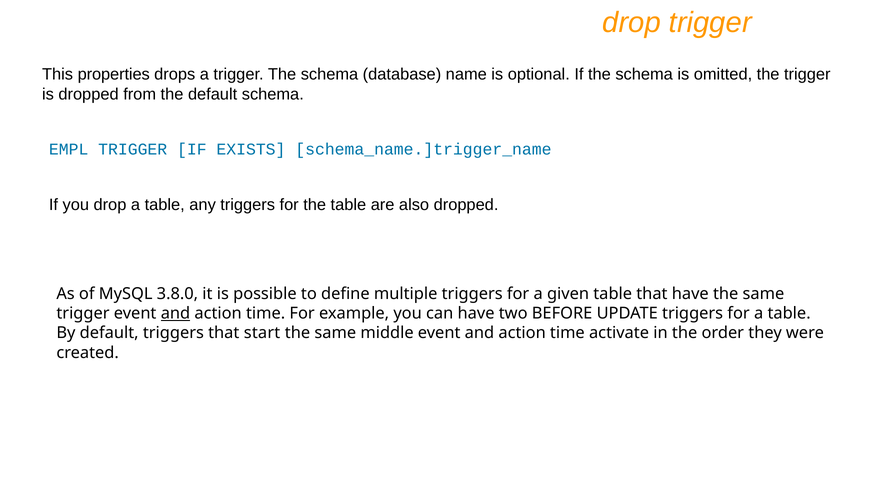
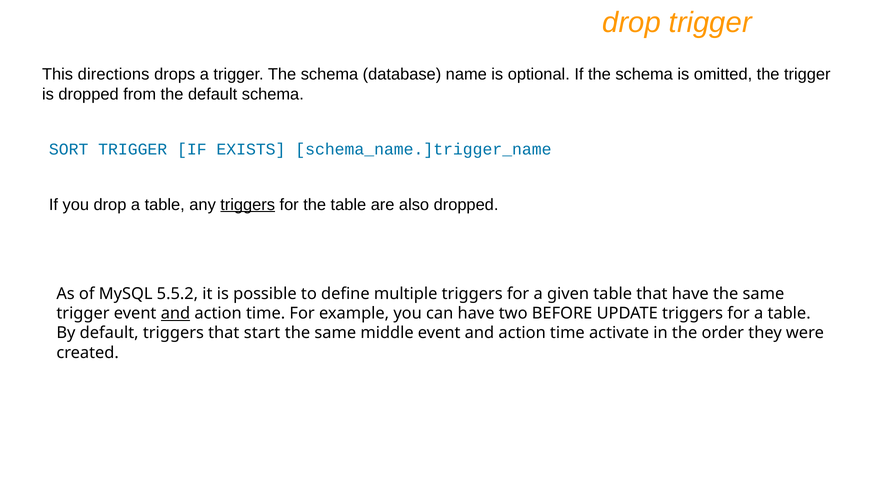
properties: properties -> directions (114, 74)
EMPL: EMPL -> SORT (69, 149)
triggers underline: none -> present (248, 204)
3.8.0: 3.8.0 -> 5.5.2 (177, 293)
